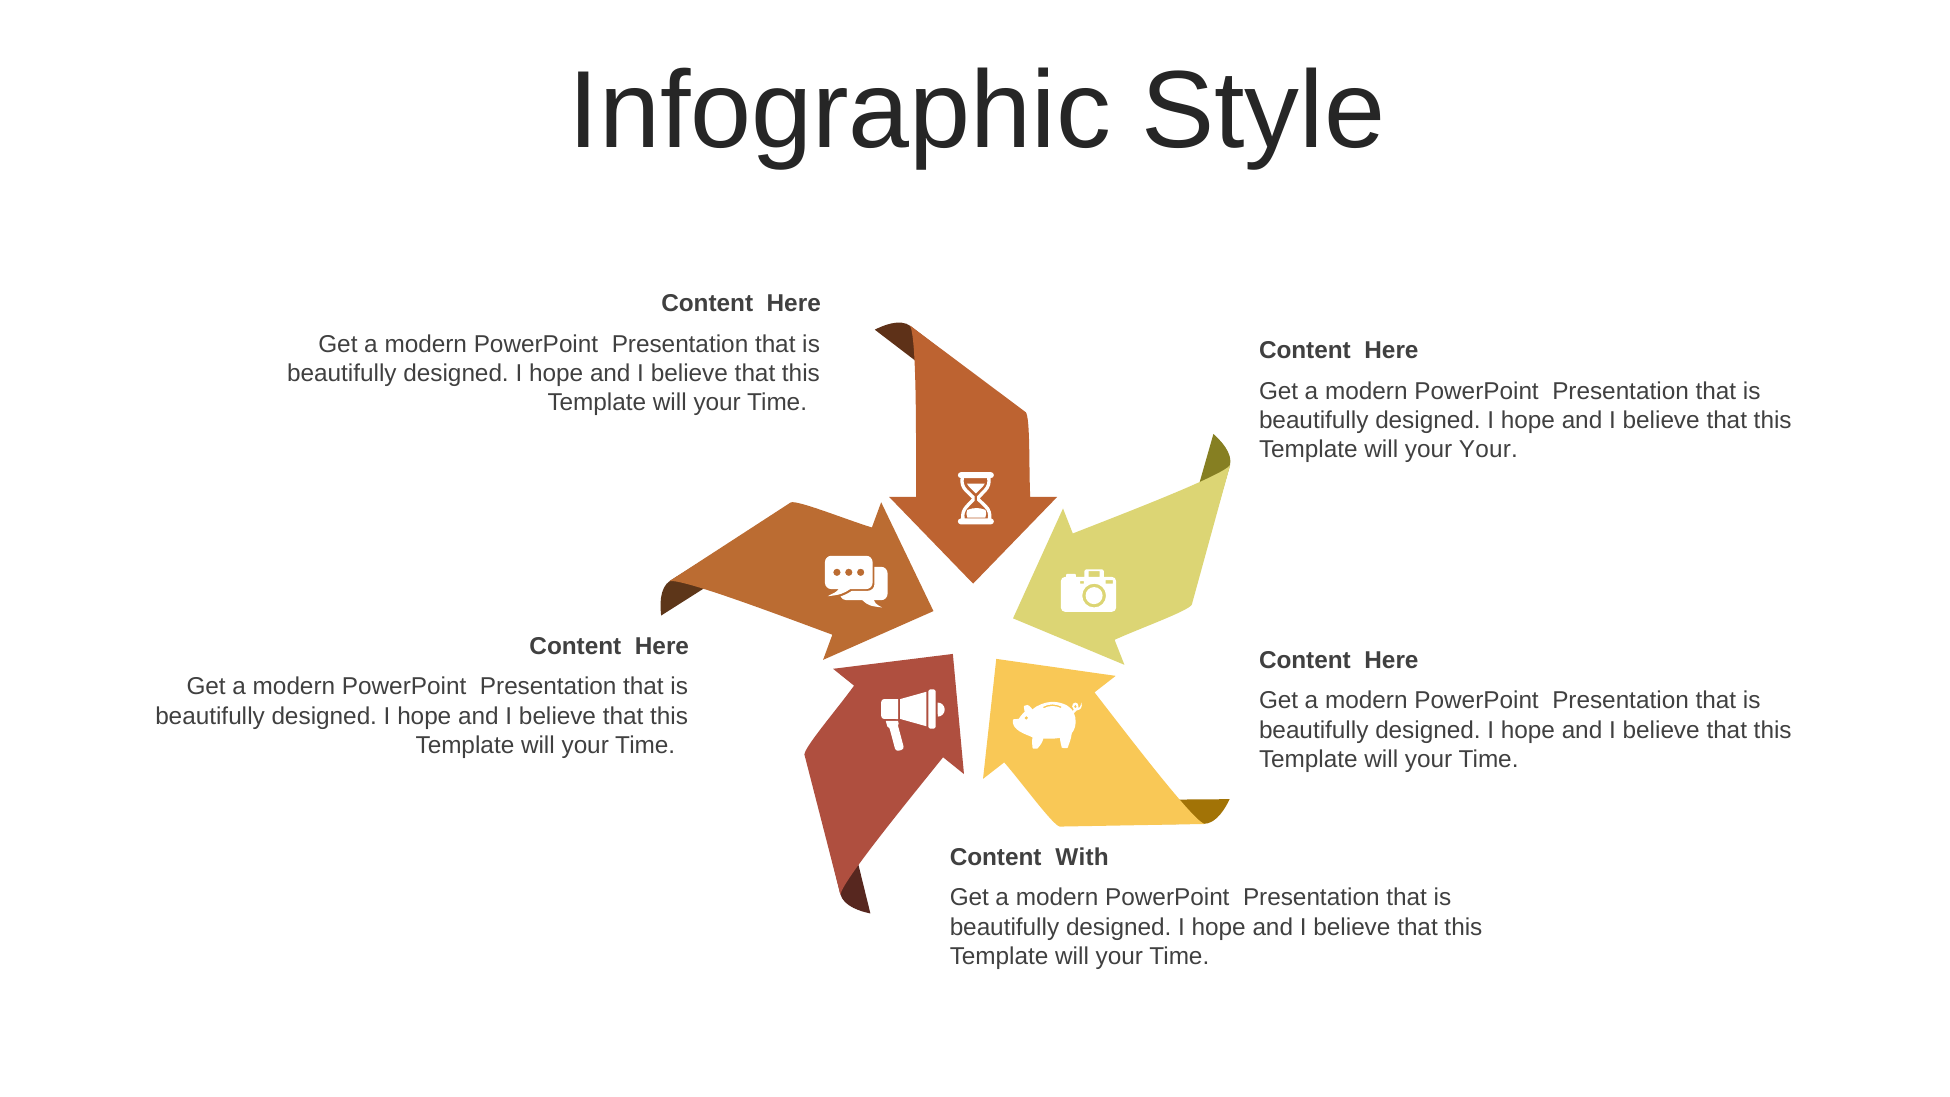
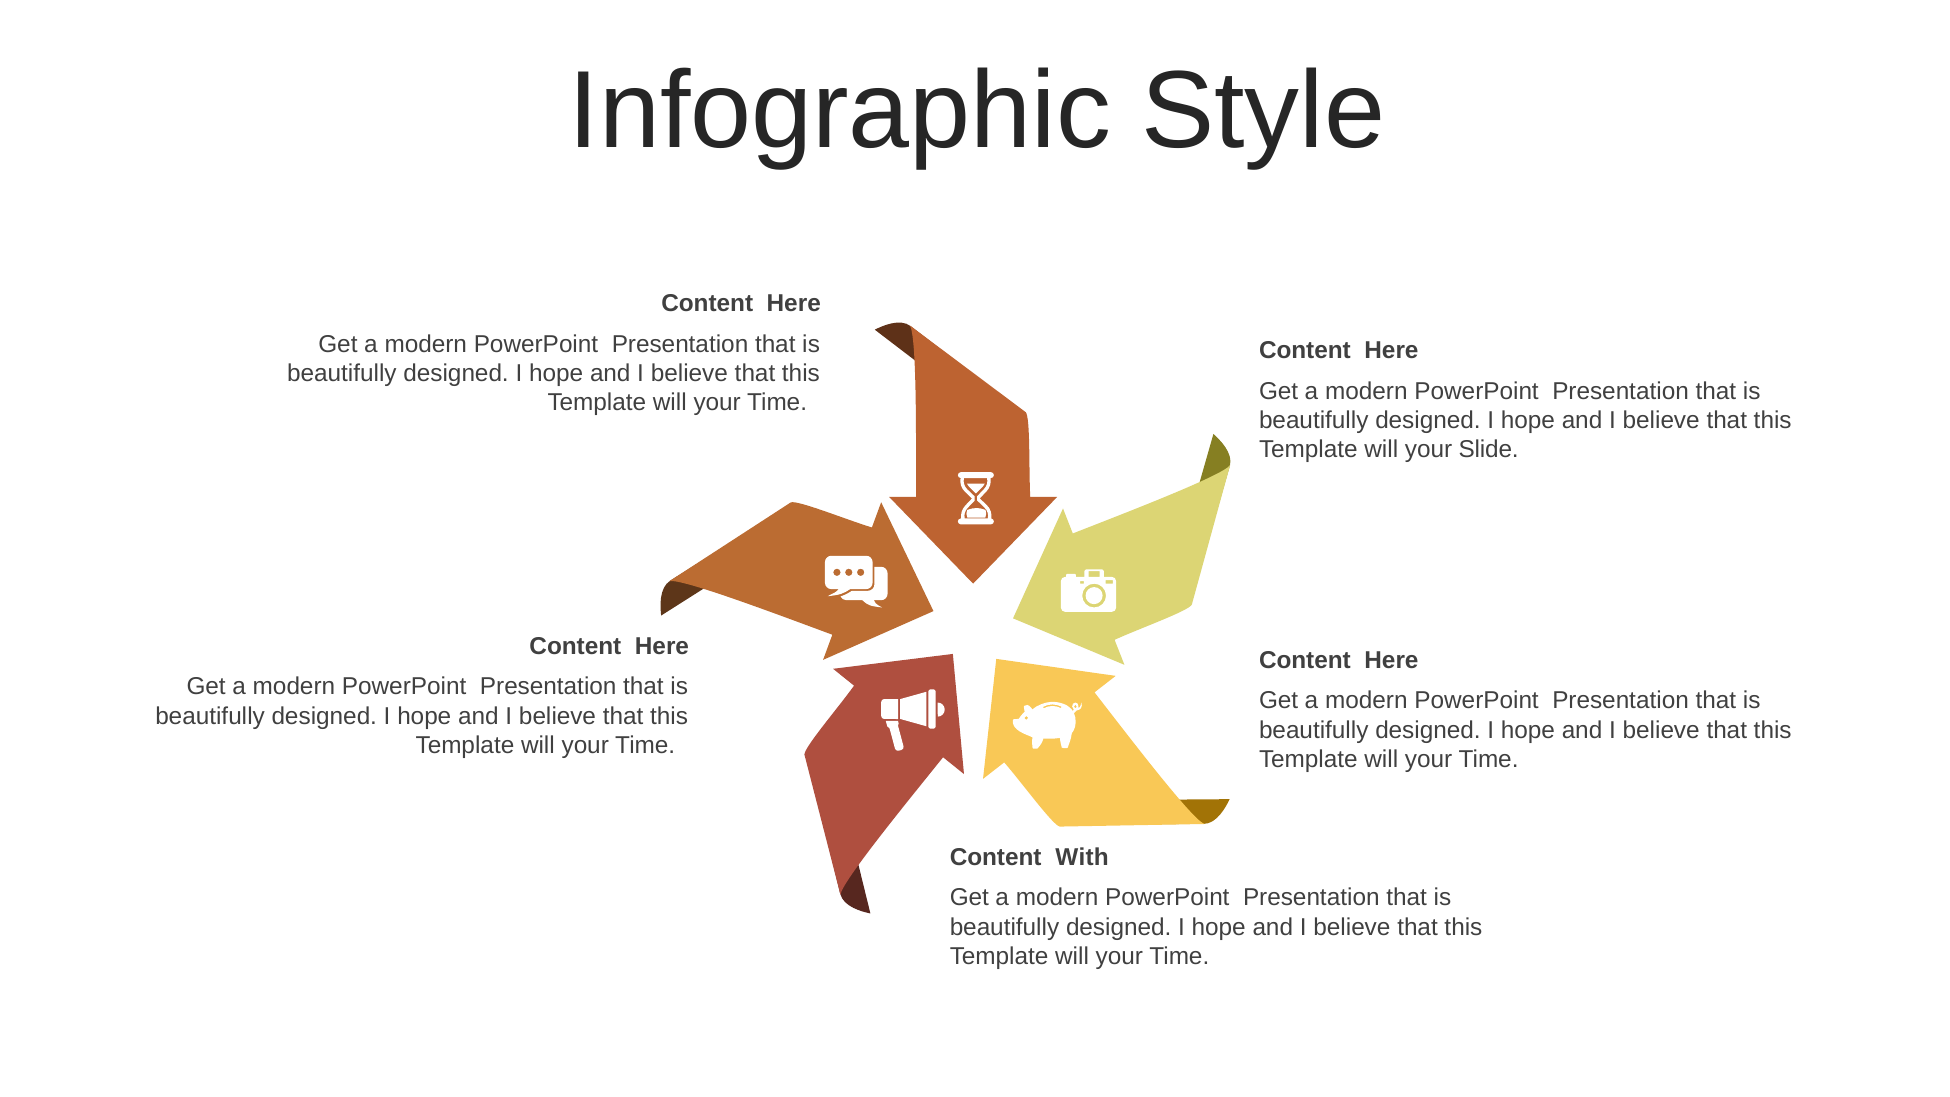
your Your: Your -> Slide (1489, 450)
